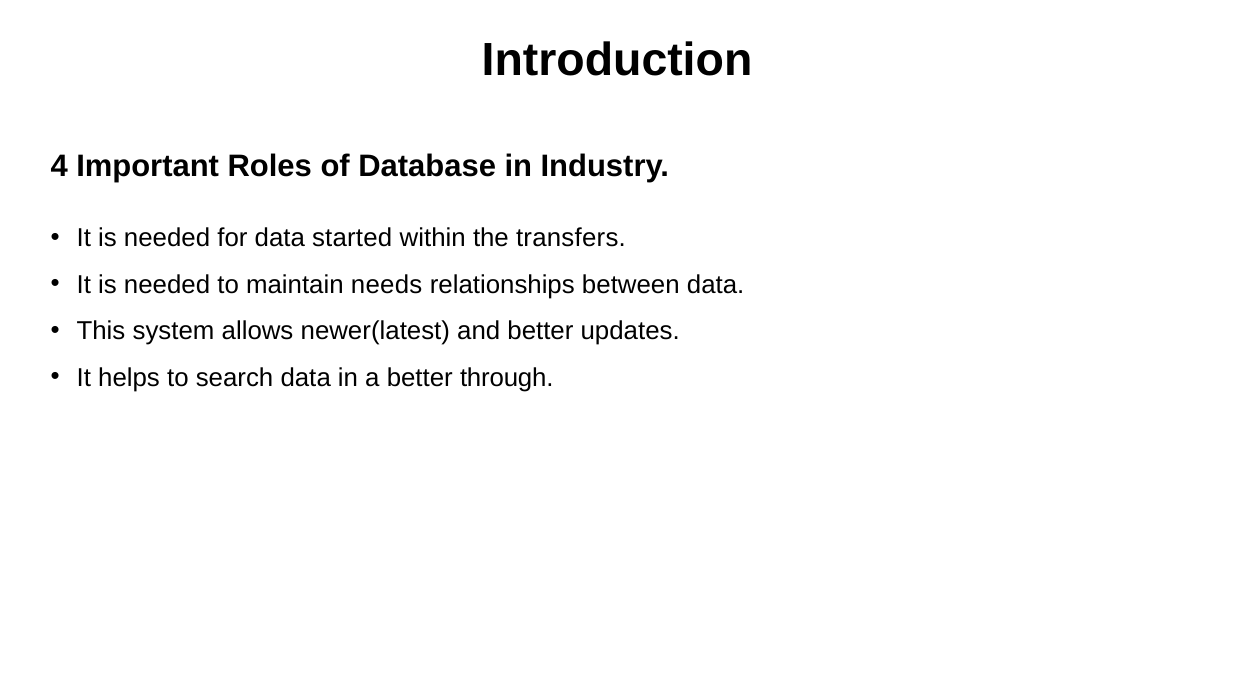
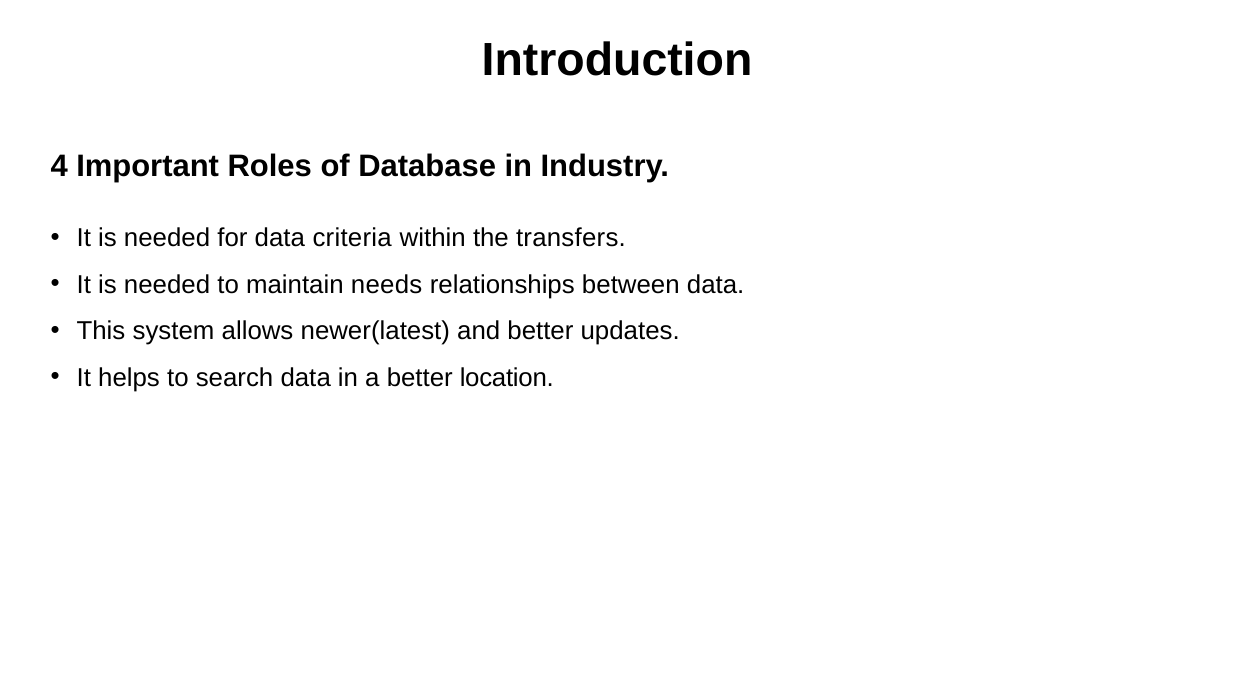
started: started -> criteria (352, 238)
through: through -> location (507, 378)
